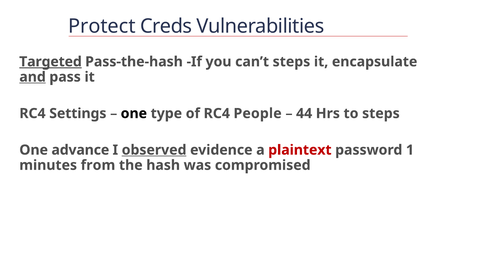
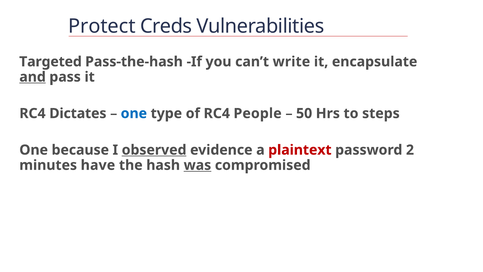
Targeted underline: present -> none (50, 62)
can’t steps: steps -> write (291, 62)
Settings: Settings -> Dictates (78, 113)
one colour: black -> blue (134, 113)
44: 44 -> 50 (304, 113)
advance: advance -> because (80, 150)
1: 1 -> 2 (410, 150)
from: from -> have (98, 165)
was underline: none -> present (197, 165)
